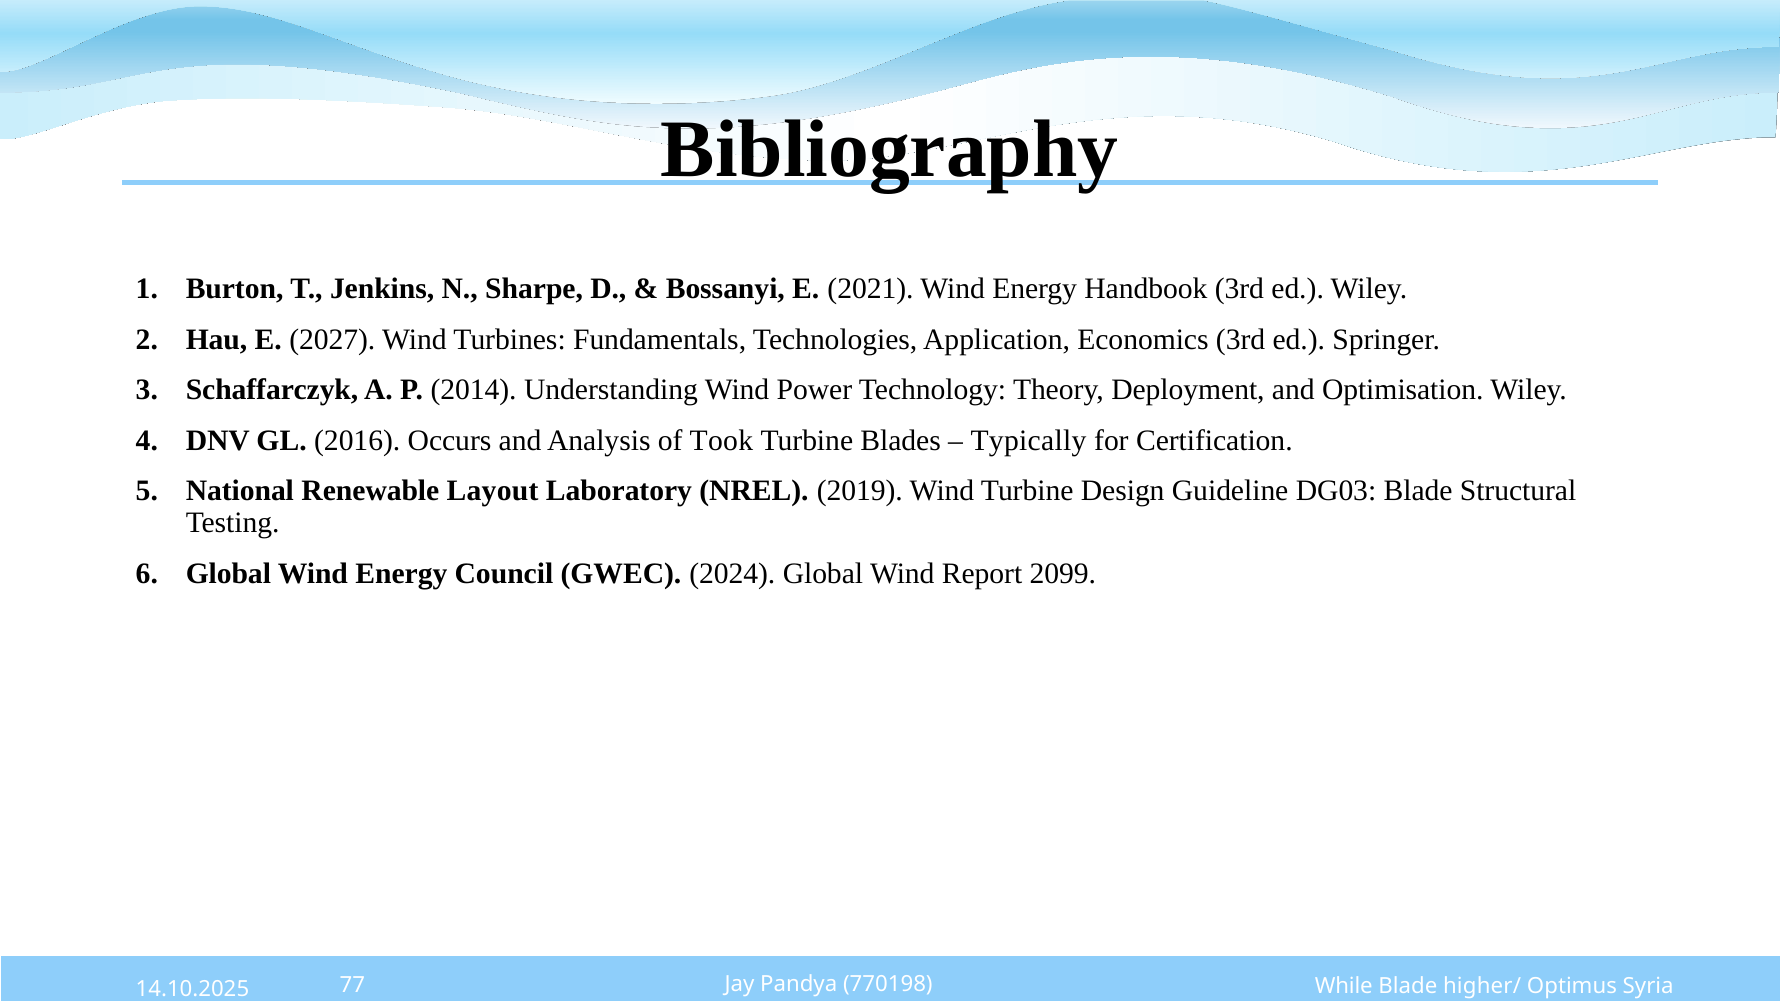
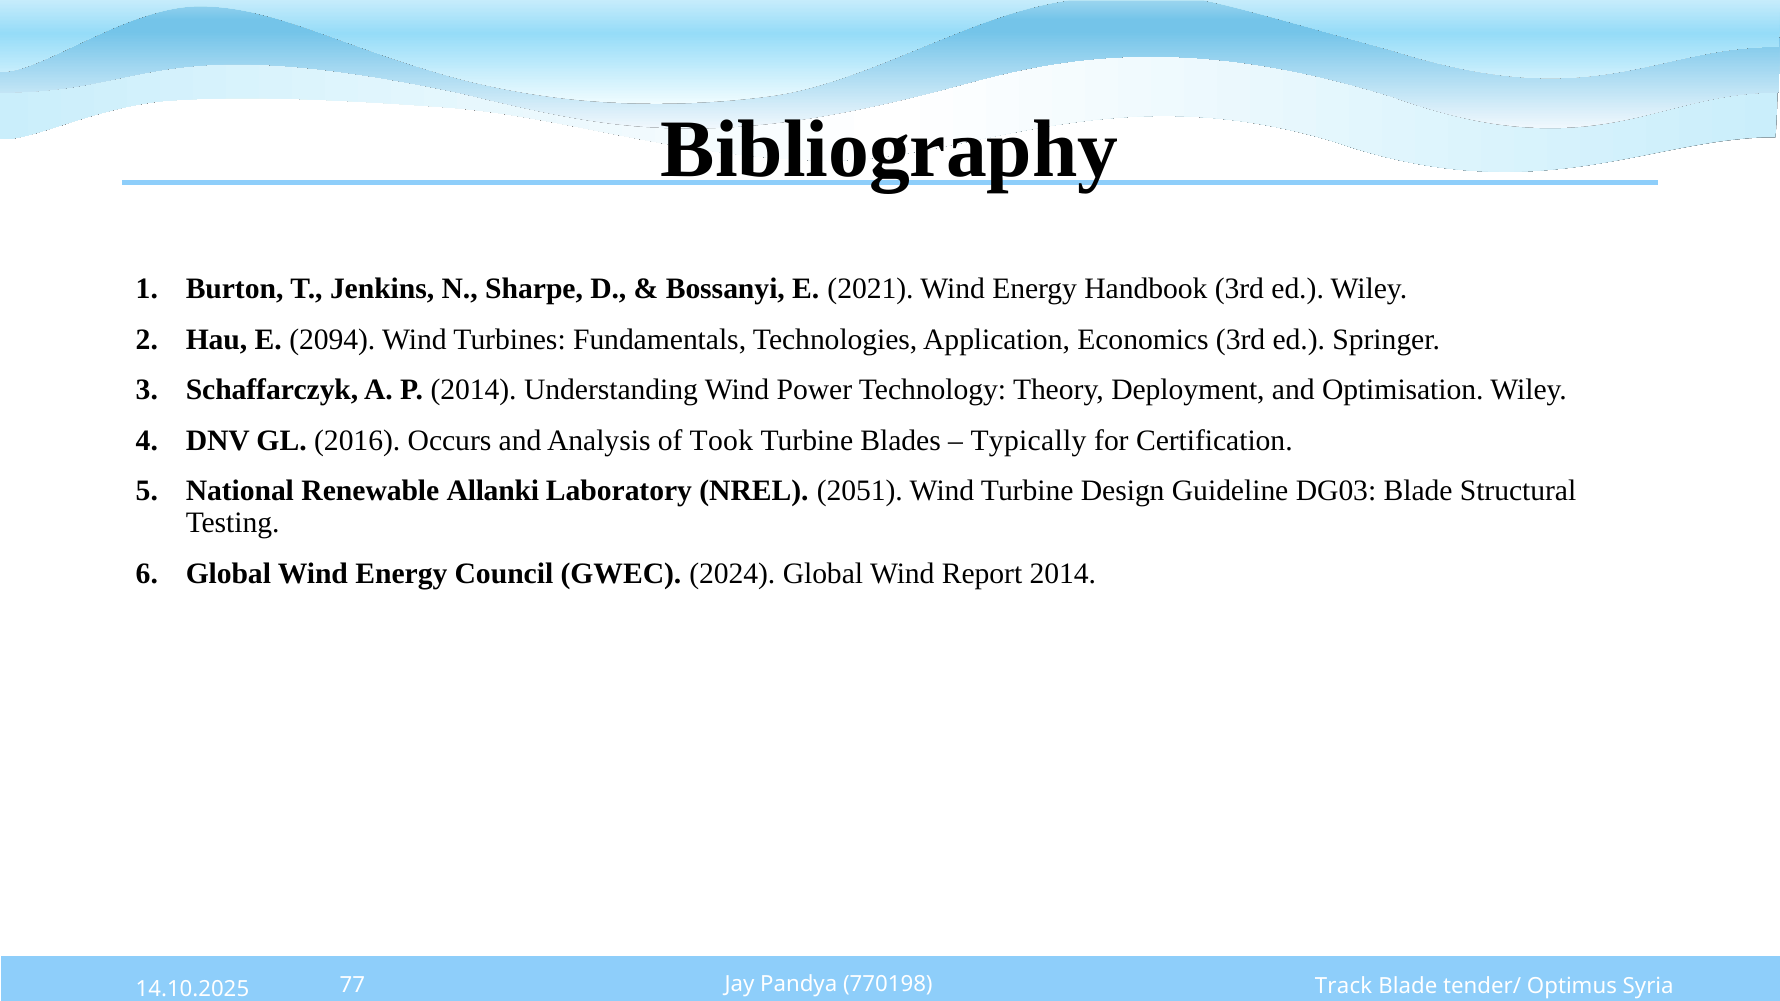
2027: 2027 -> 2094 (332, 340)
Layout: Layout -> Allanki (493, 491)
2019: 2019 -> 2051 (860, 491)
Report 2099: 2099 -> 2014 (1063, 574)
While: While -> Track (1344, 986)
higher/: higher/ -> tender/ (1482, 986)
